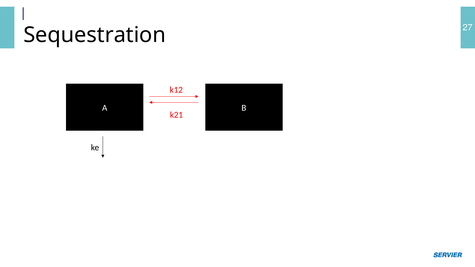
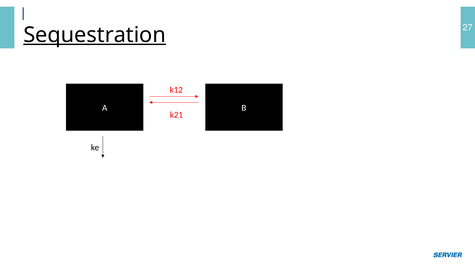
Sequestration underline: none -> present (95, 35)
